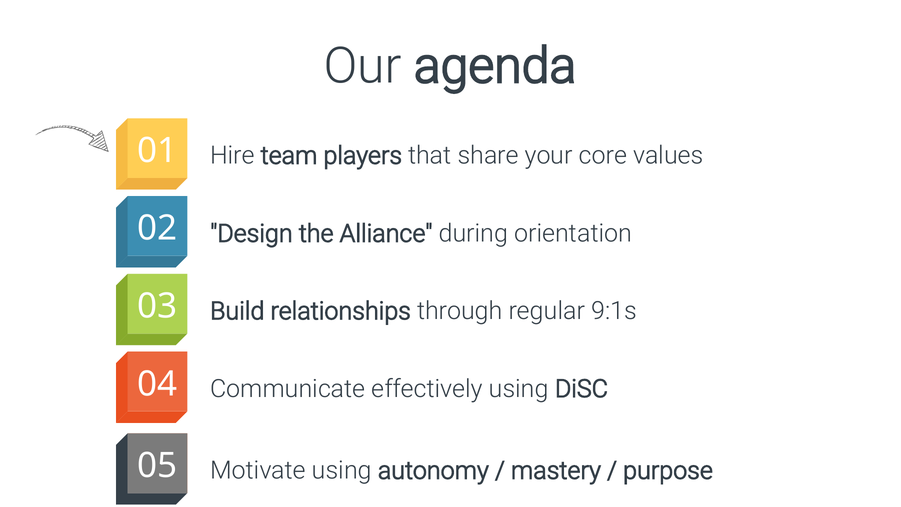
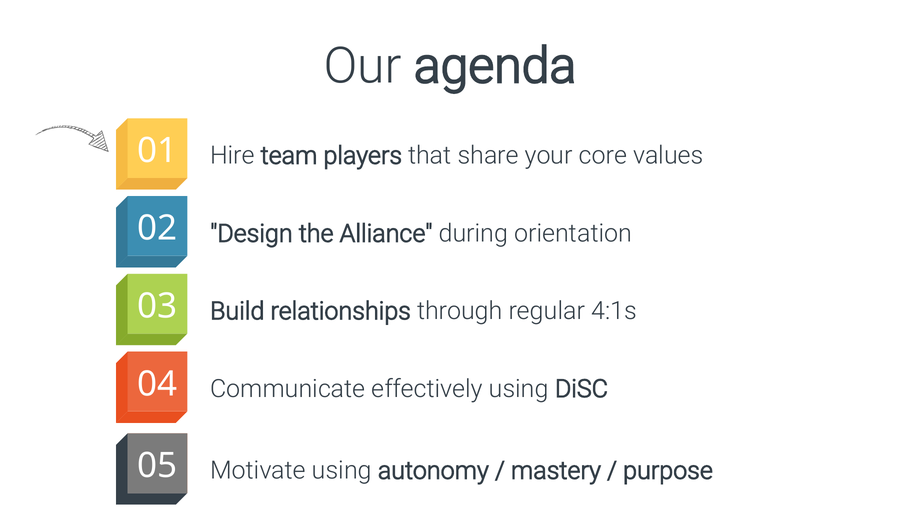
9:1s: 9:1s -> 4:1s (614, 311)
